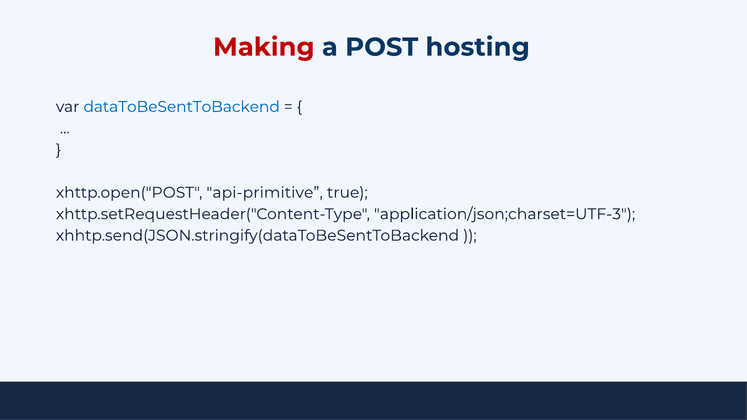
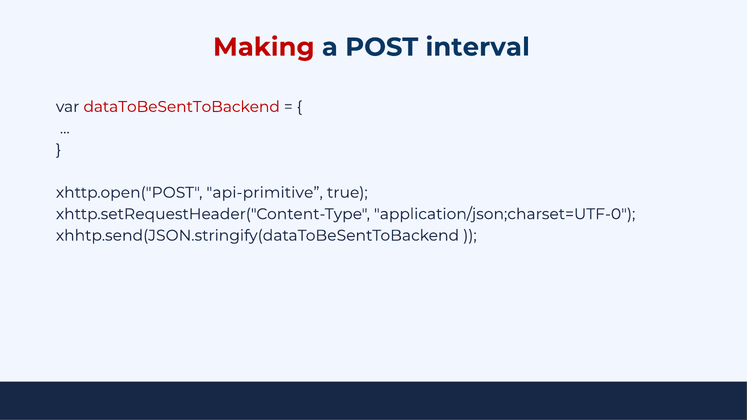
hosting: hosting -> interval (478, 47)
dataToBeSentToBackend colour: blue -> red (182, 107)
application/json;charset=UTF-3: application/json;charset=UTF-3 -> application/json;charset=UTF-0 (505, 214)
